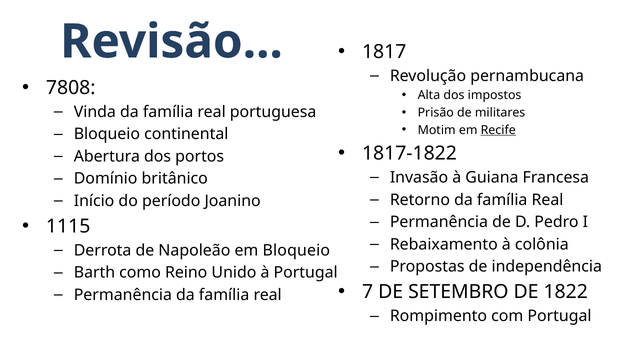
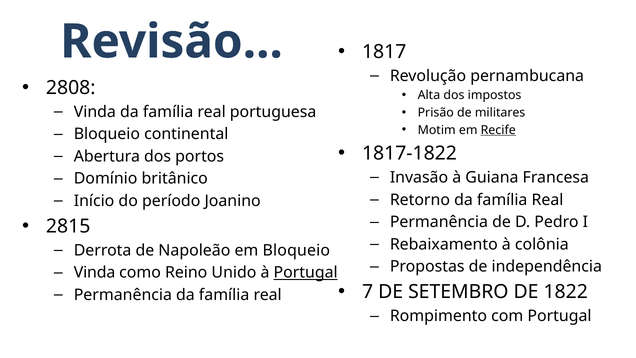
7808: 7808 -> 2808 (71, 88)
1115: 1115 -> 2815 (68, 226)
Barth: Barth -> Vinda (95, 273)
Portugal underline: none -> present (306, 273)
